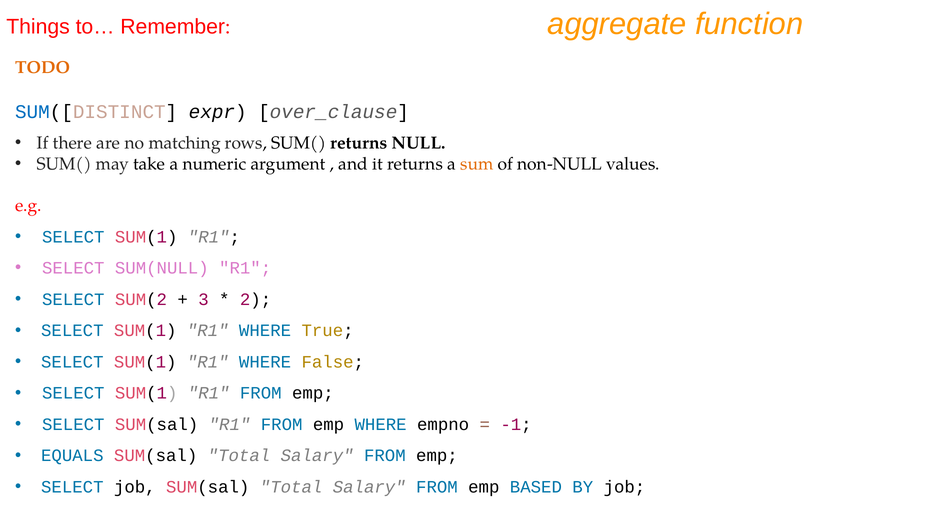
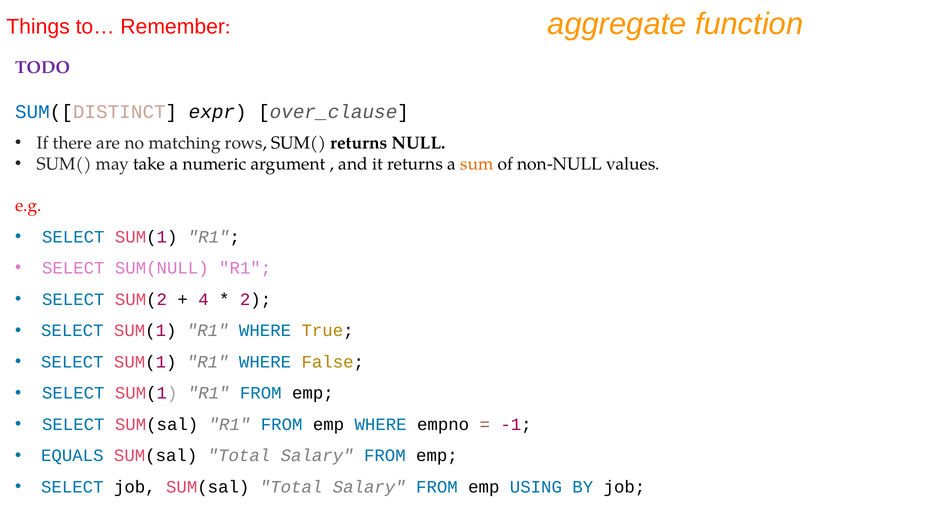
TODO colour: orange -> purple (43, 68)
3: 3 -> 4 (203, 299)
BASED: BASED -> USING (536, 487)
